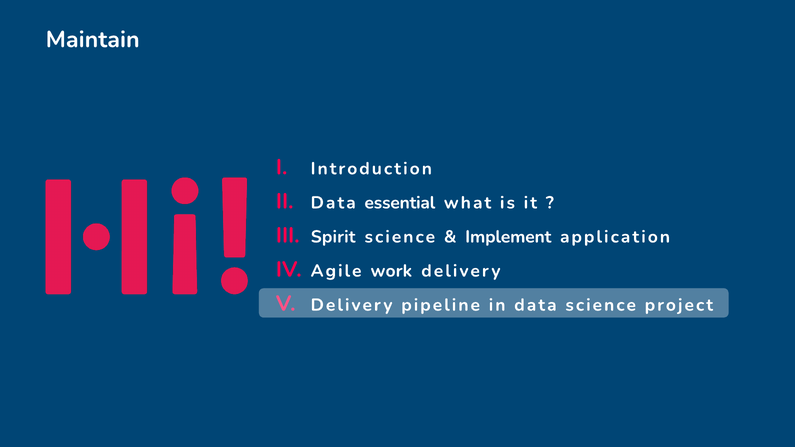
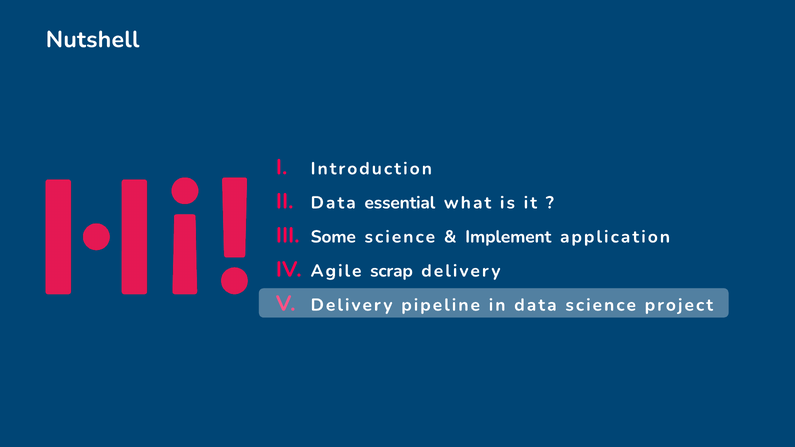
Maintain: Maintain -> Nutshell (93, 40)
Spirit: Spirit -> Some (333, 237)
work: work -> scrap (391, 271)
